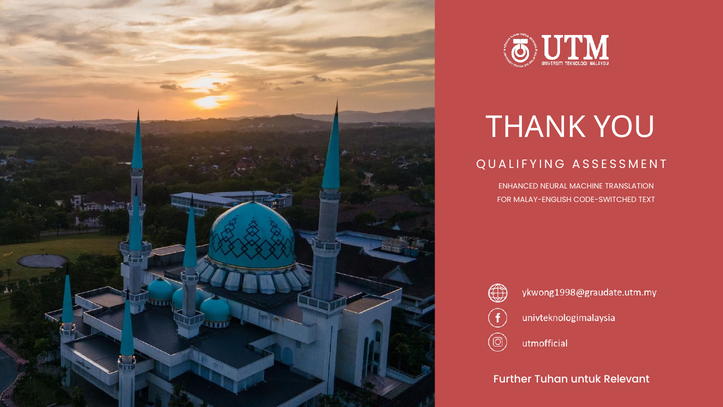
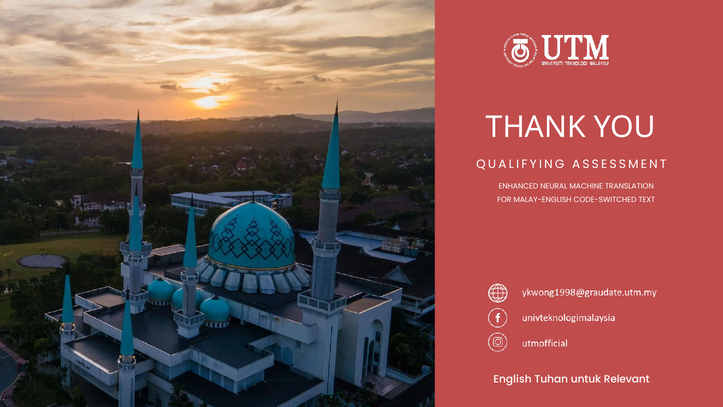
Further: Further -> English (512, 379)
